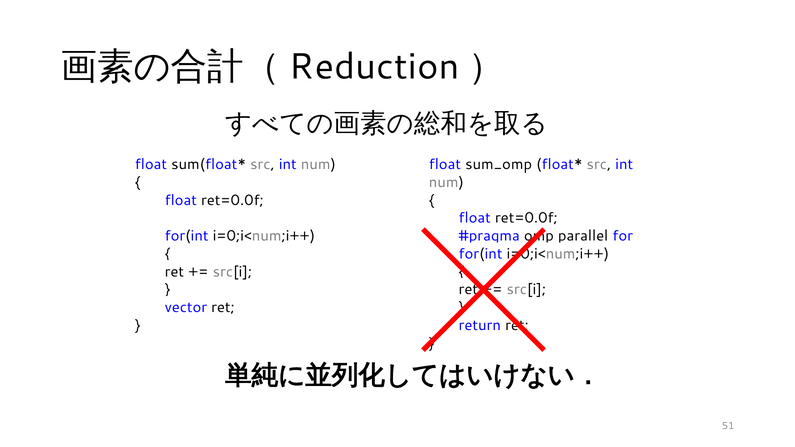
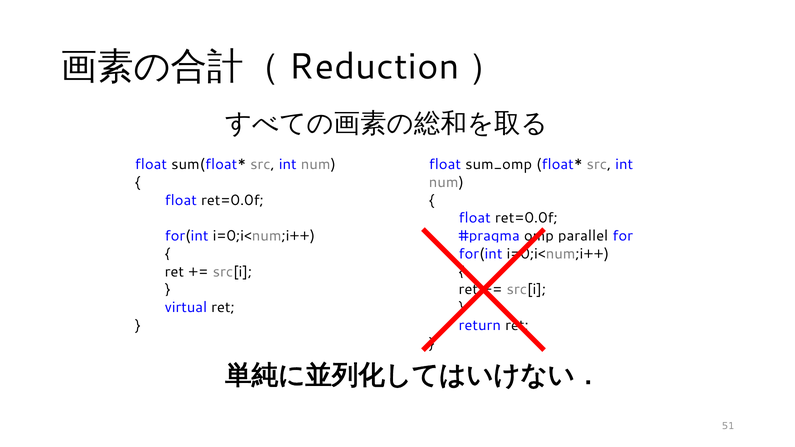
vector: vector -> virtual (186, 308)
